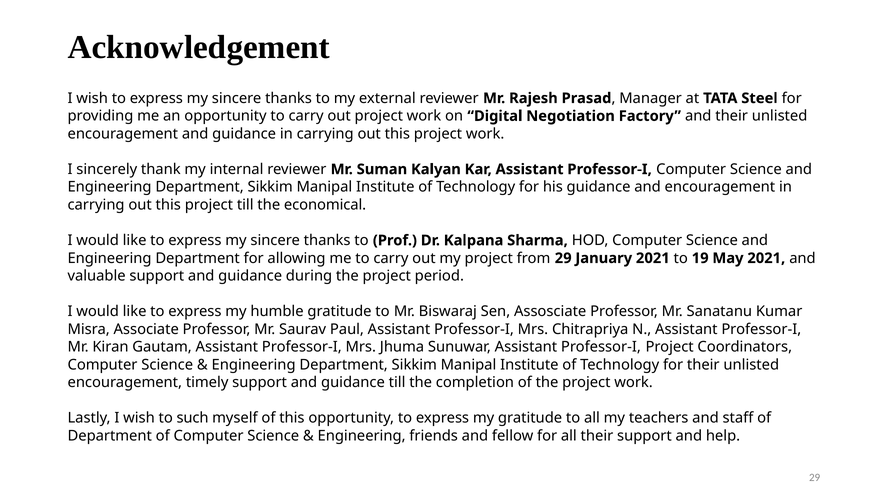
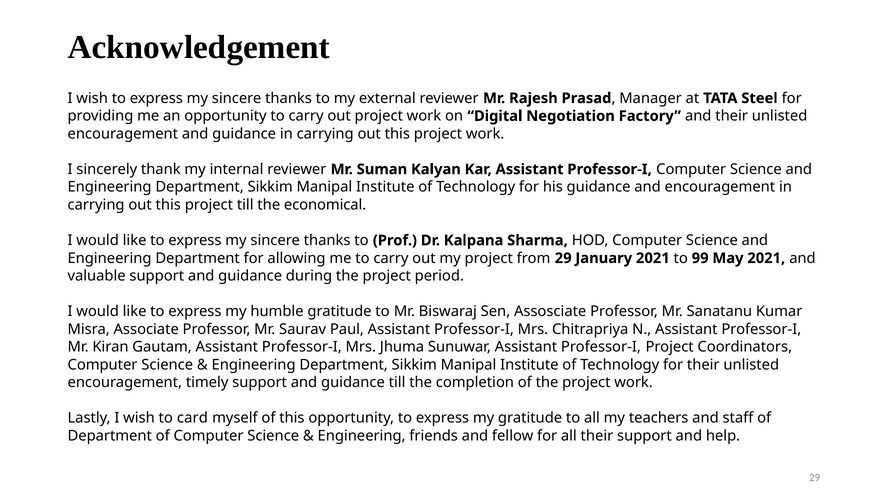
19: 19 -> 99 (700, 258)
such: such -> card (192, 418)
